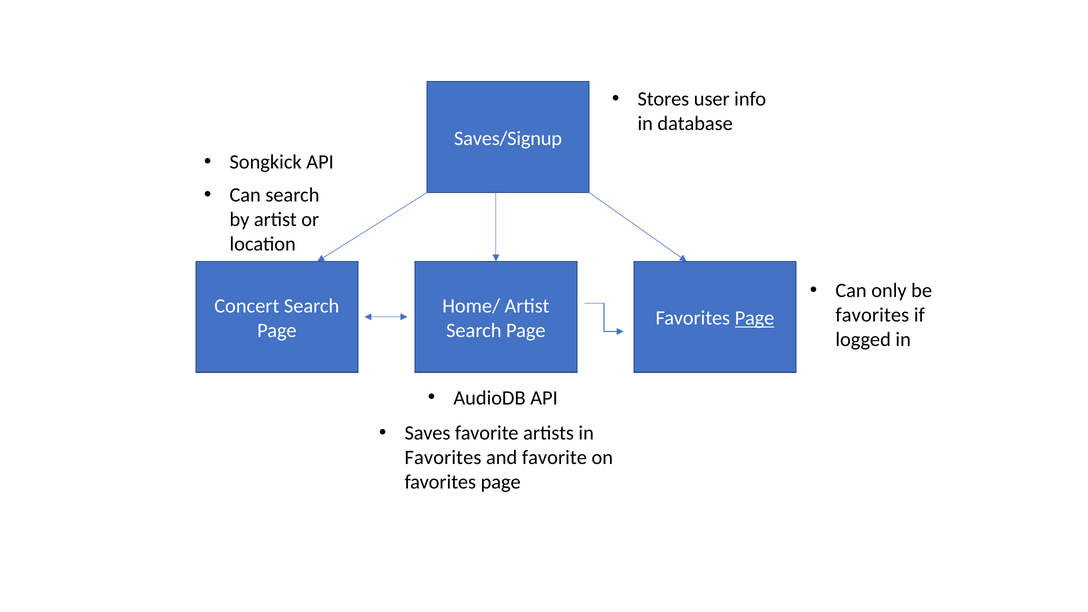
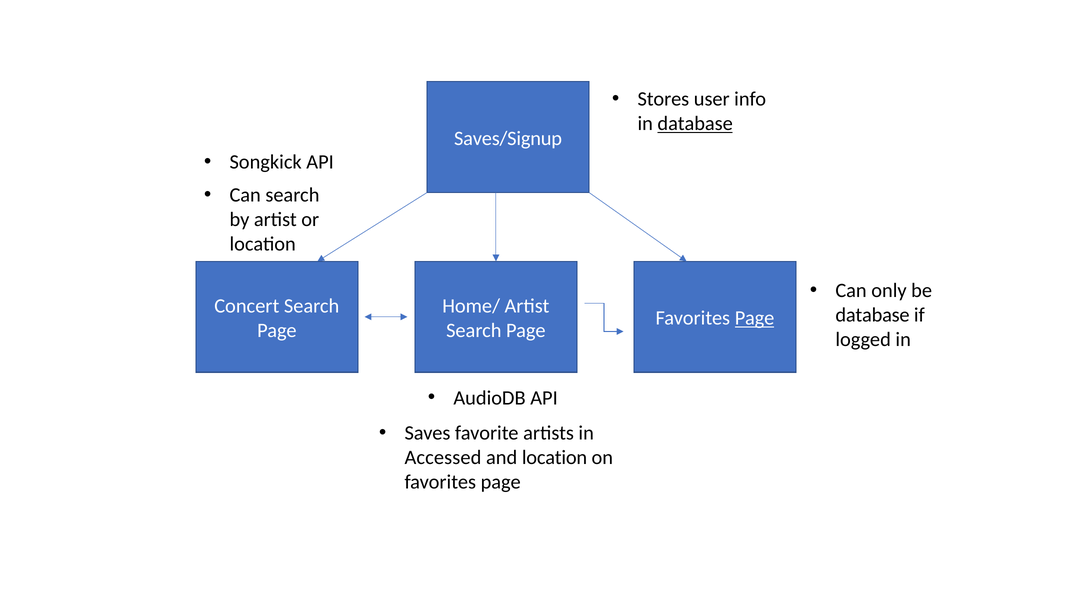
database underline: none -> present (695, 124)
favorites: favorites -> database (873, 315)
Favorites: Favorites -> Accessed (443, 458)
and favorite: favorite -> location (555, 458)
